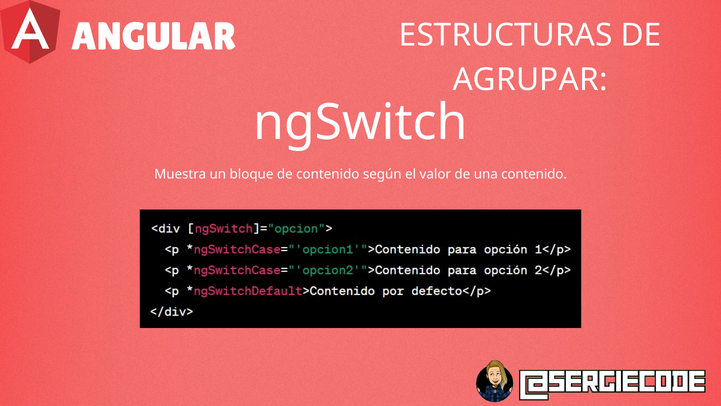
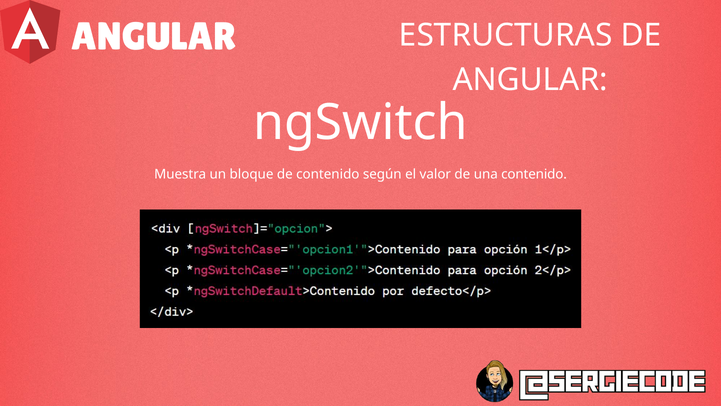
AGRUPAR: AGRUPAR -> ANGULAR (530, 80)
